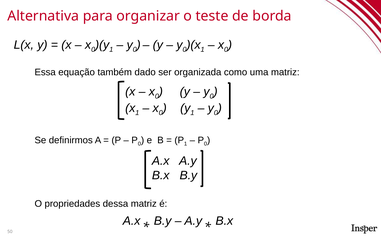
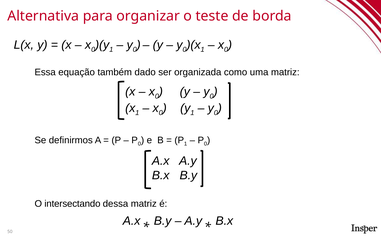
propriedades: propriedades -> intersectando (72, 204)
